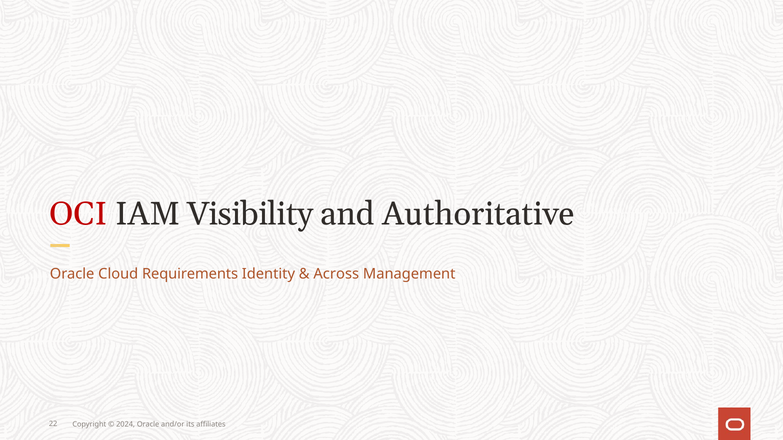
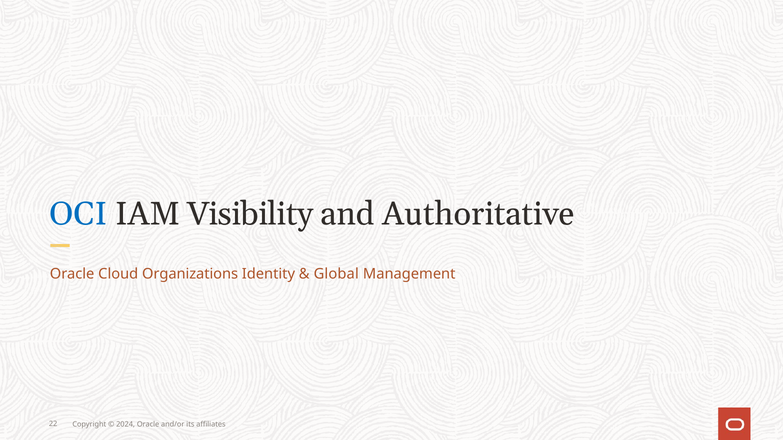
OCI colour: red -> blue (78, 214)
Requirements: Requirements -> Organizations (190, 274)
Across: Across -> Global (336, 274)
